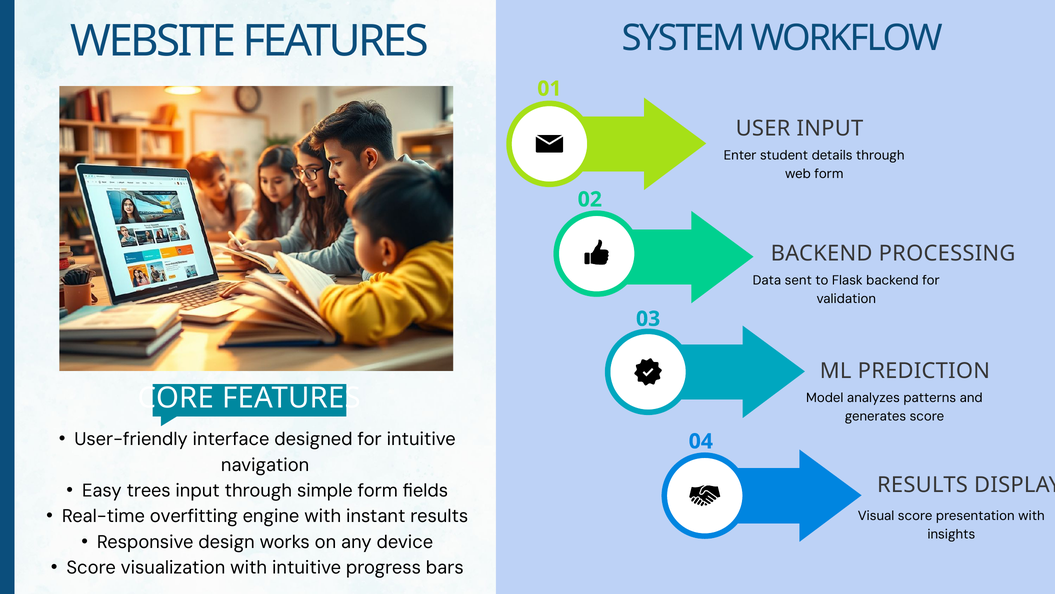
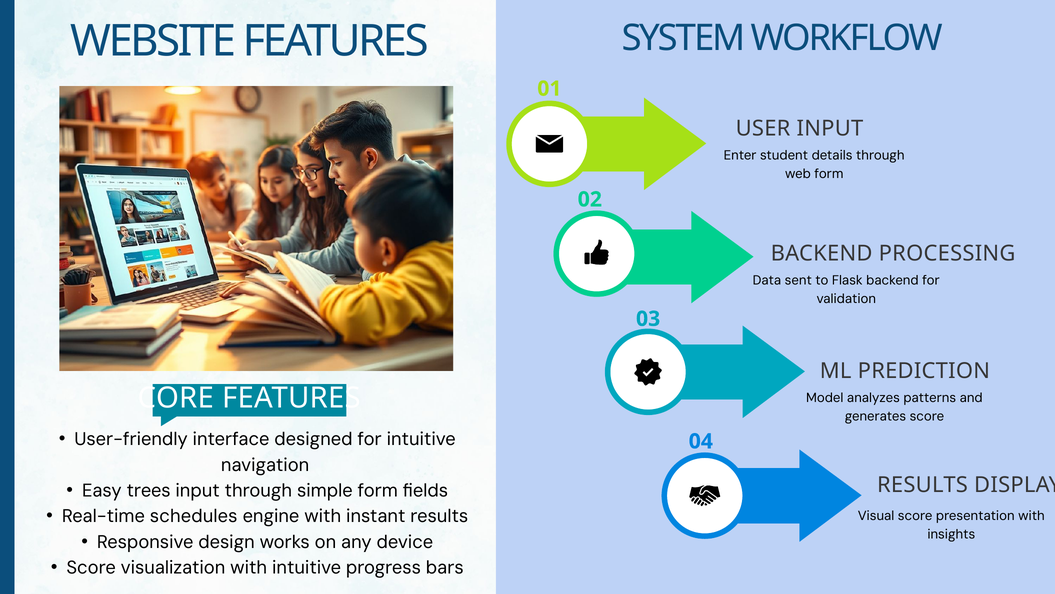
overfitting: overfitting -> schedules (194, 516)
